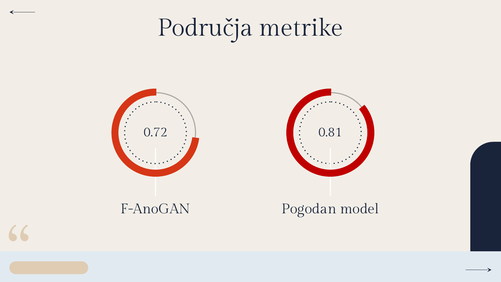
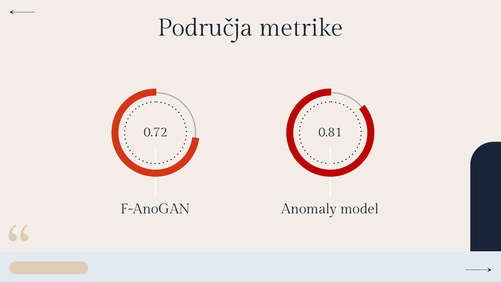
Pogodan: Pogodan -> Anomaly (309, 209)
